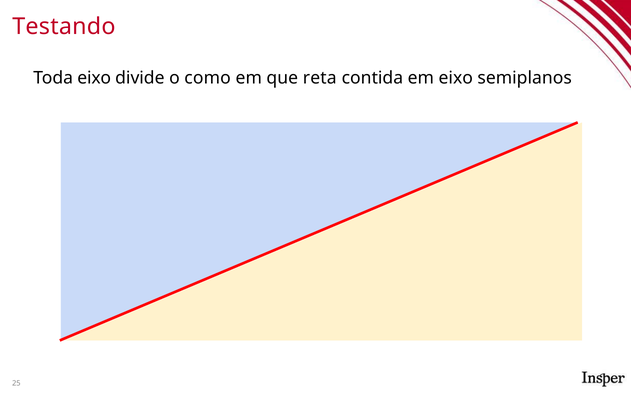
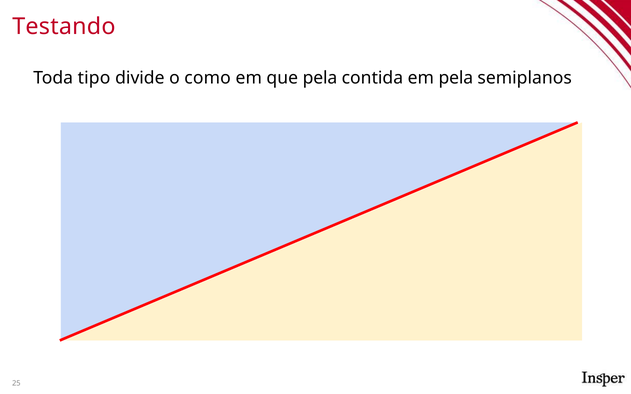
Toda eixo: eixo -> tipo (94, 78)
que reta: reta -> pela (320, 78)
em eixo: eixo -> pela (456, 78)
